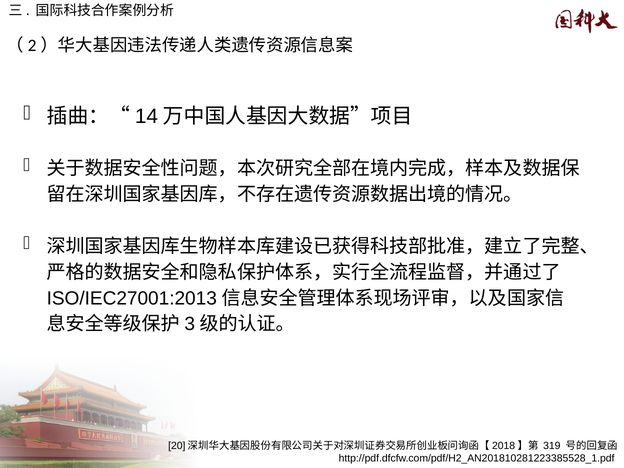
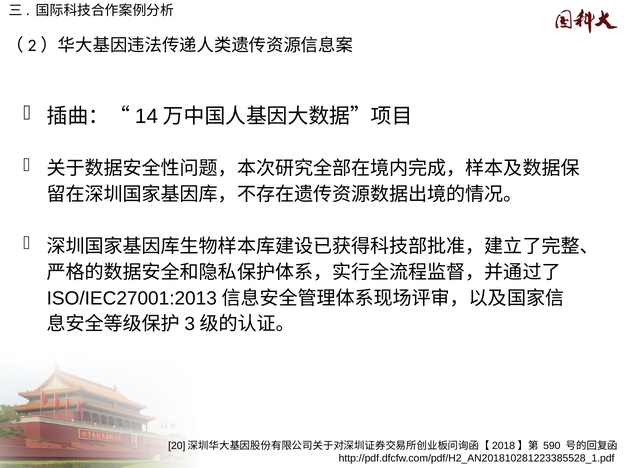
319: 319 -> 590 (552, 446)
